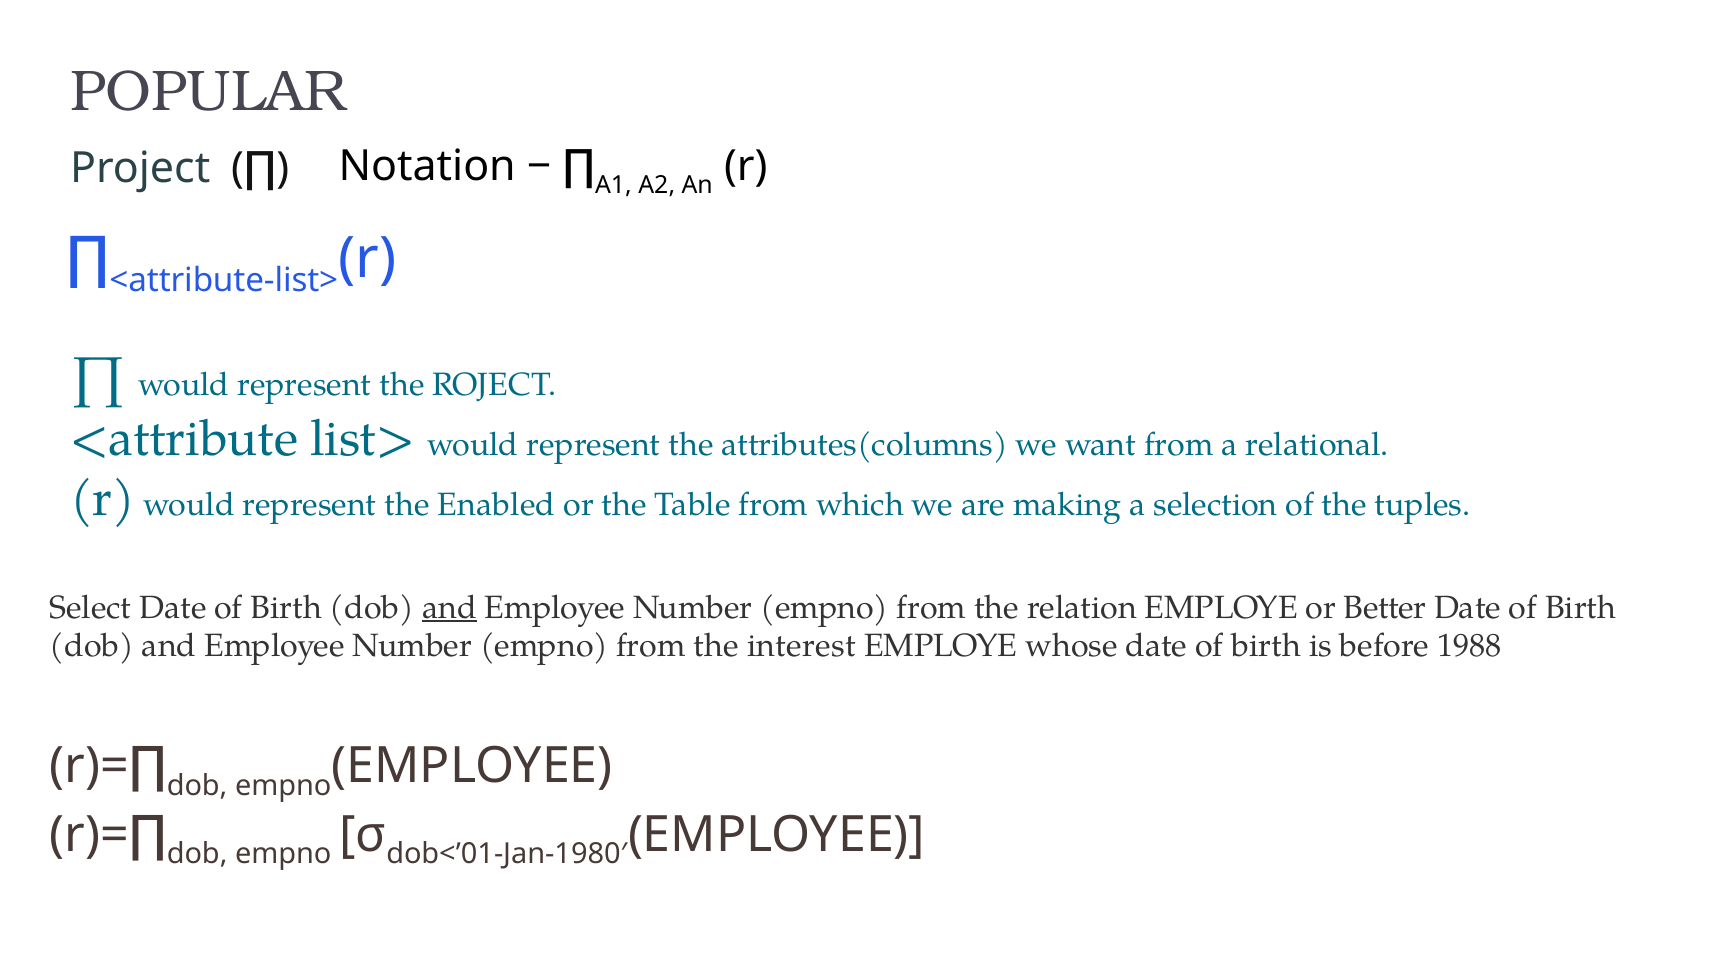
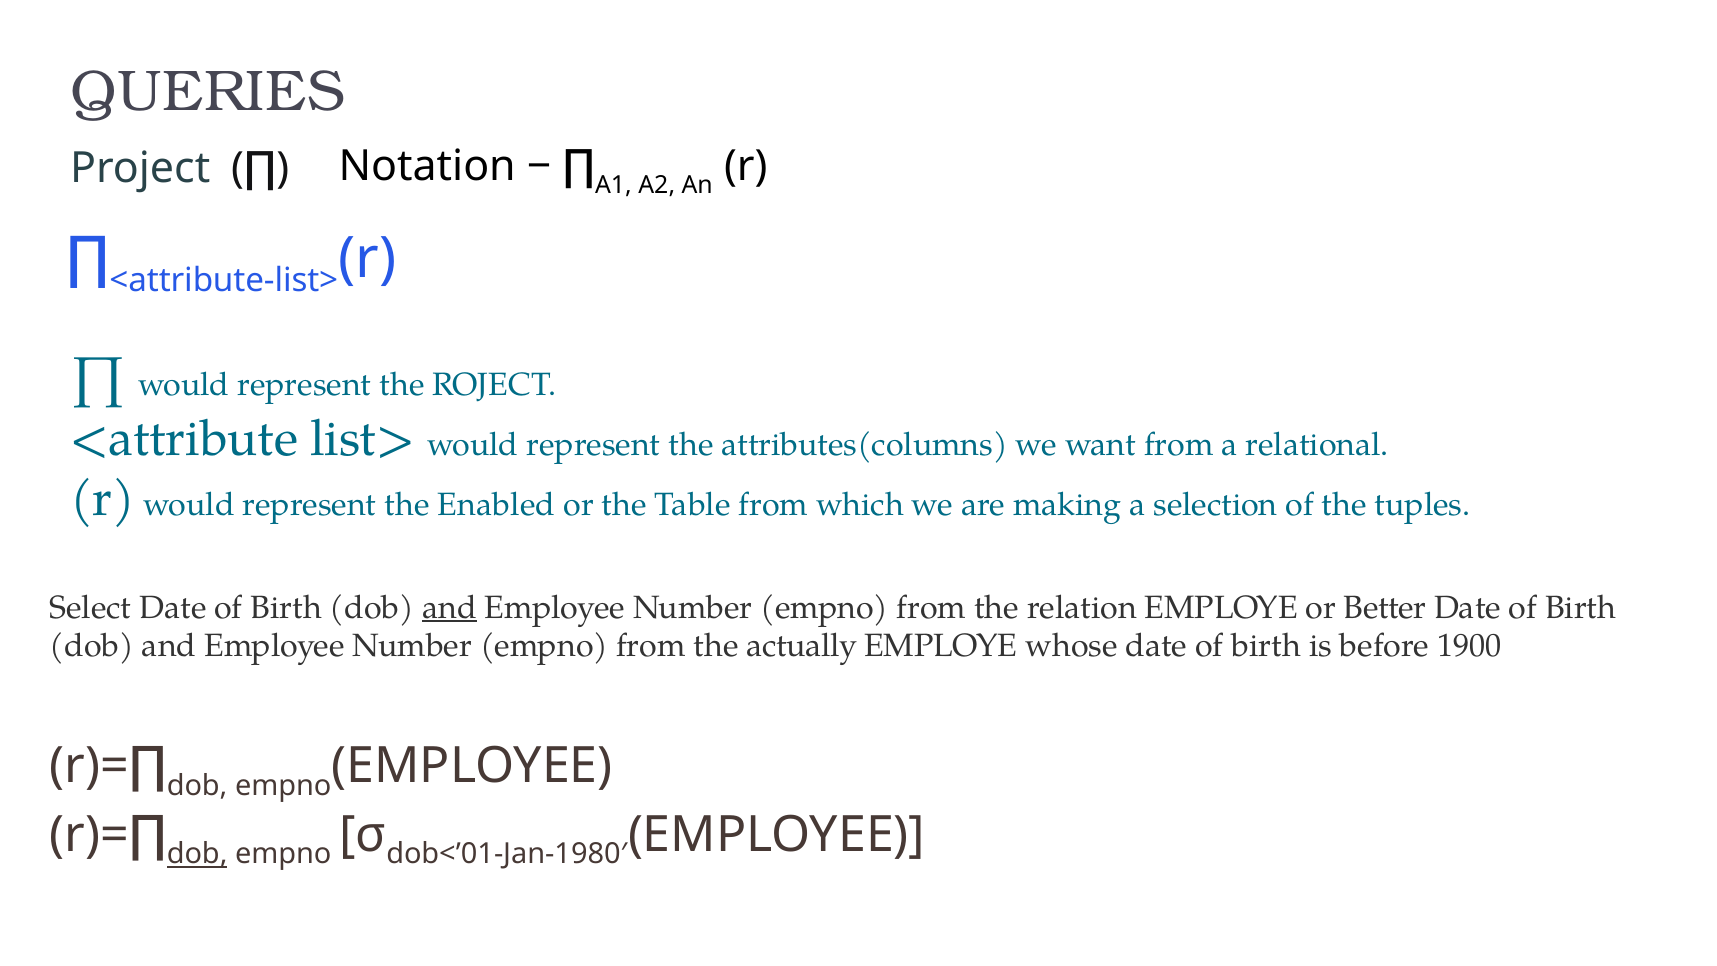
POPULAR: POPULAR -> QUERIES (208, 92)
interest: interest -> actually (802, 646)
1988: 1988 -> 1900 (1469, 646)
dob underline: none -> present (197, 854)
